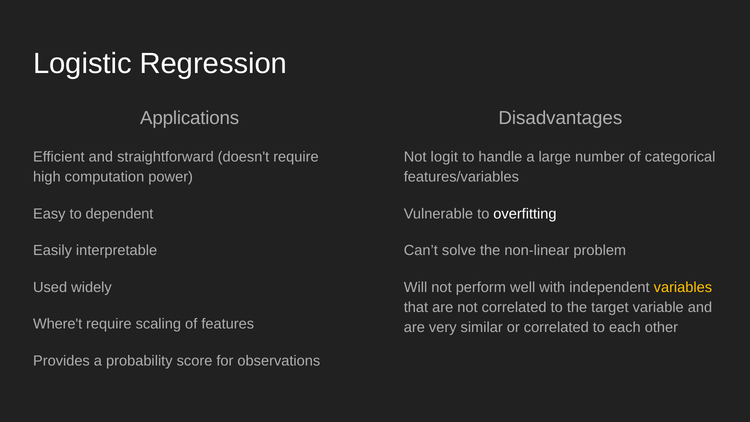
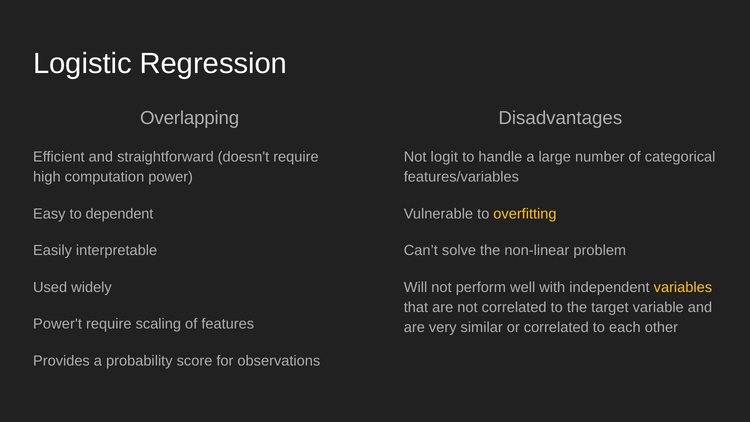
Applications: Applications -> Overlapping (190, 118)
overfitting colour: white -> yellow (525, 214)
Where't: Where't -> Power't (58, 324)
